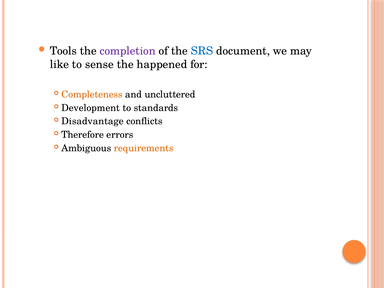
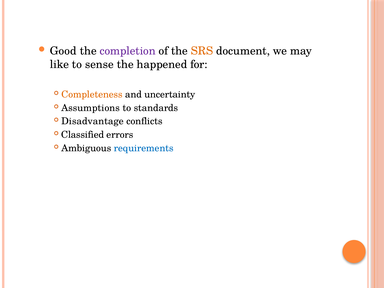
Tools: Tools -> Good (63, 51)
SRS colour: blue -> orange (202, 51)
uncluttered: uncluttered -> uncertainty (170, 94)
Development: Development -> Assumptions (91, 108)
Therefore: Therefore -> Classified (83, 135)
requirements colour: orange -> blue (144, 148)
